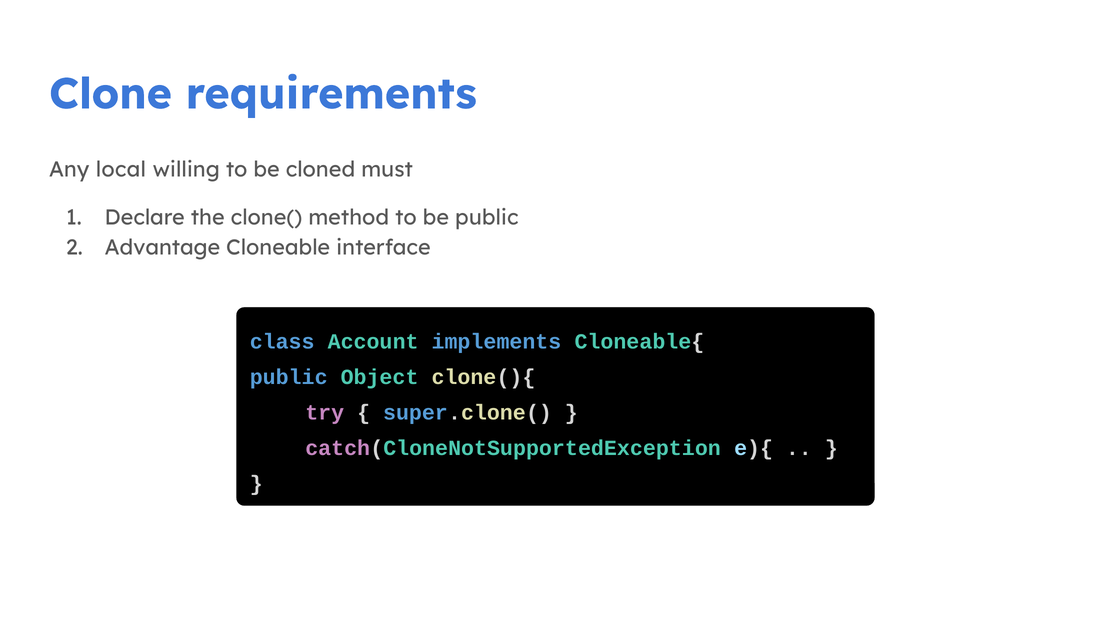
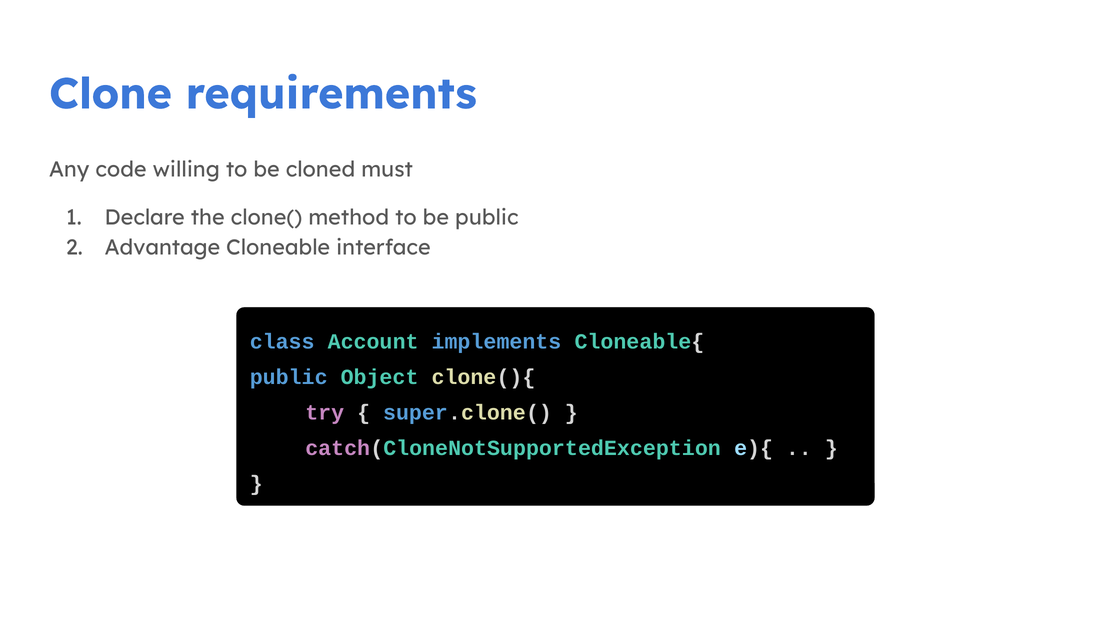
local: local -> code (121, 169)
